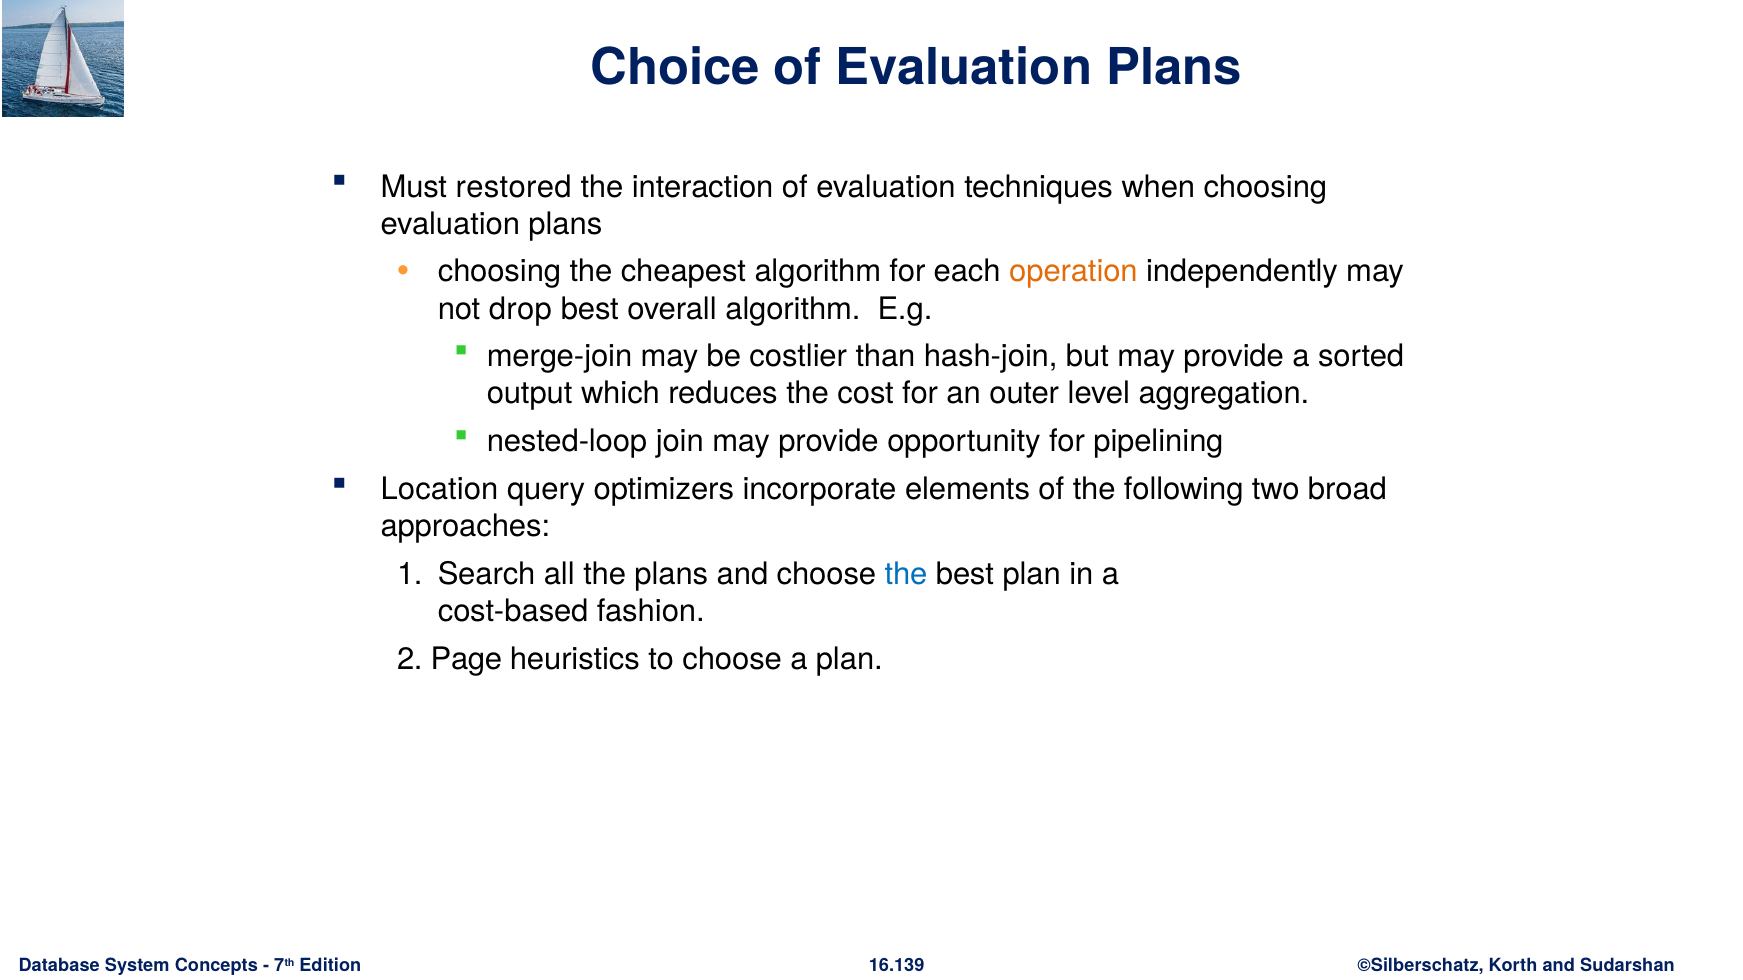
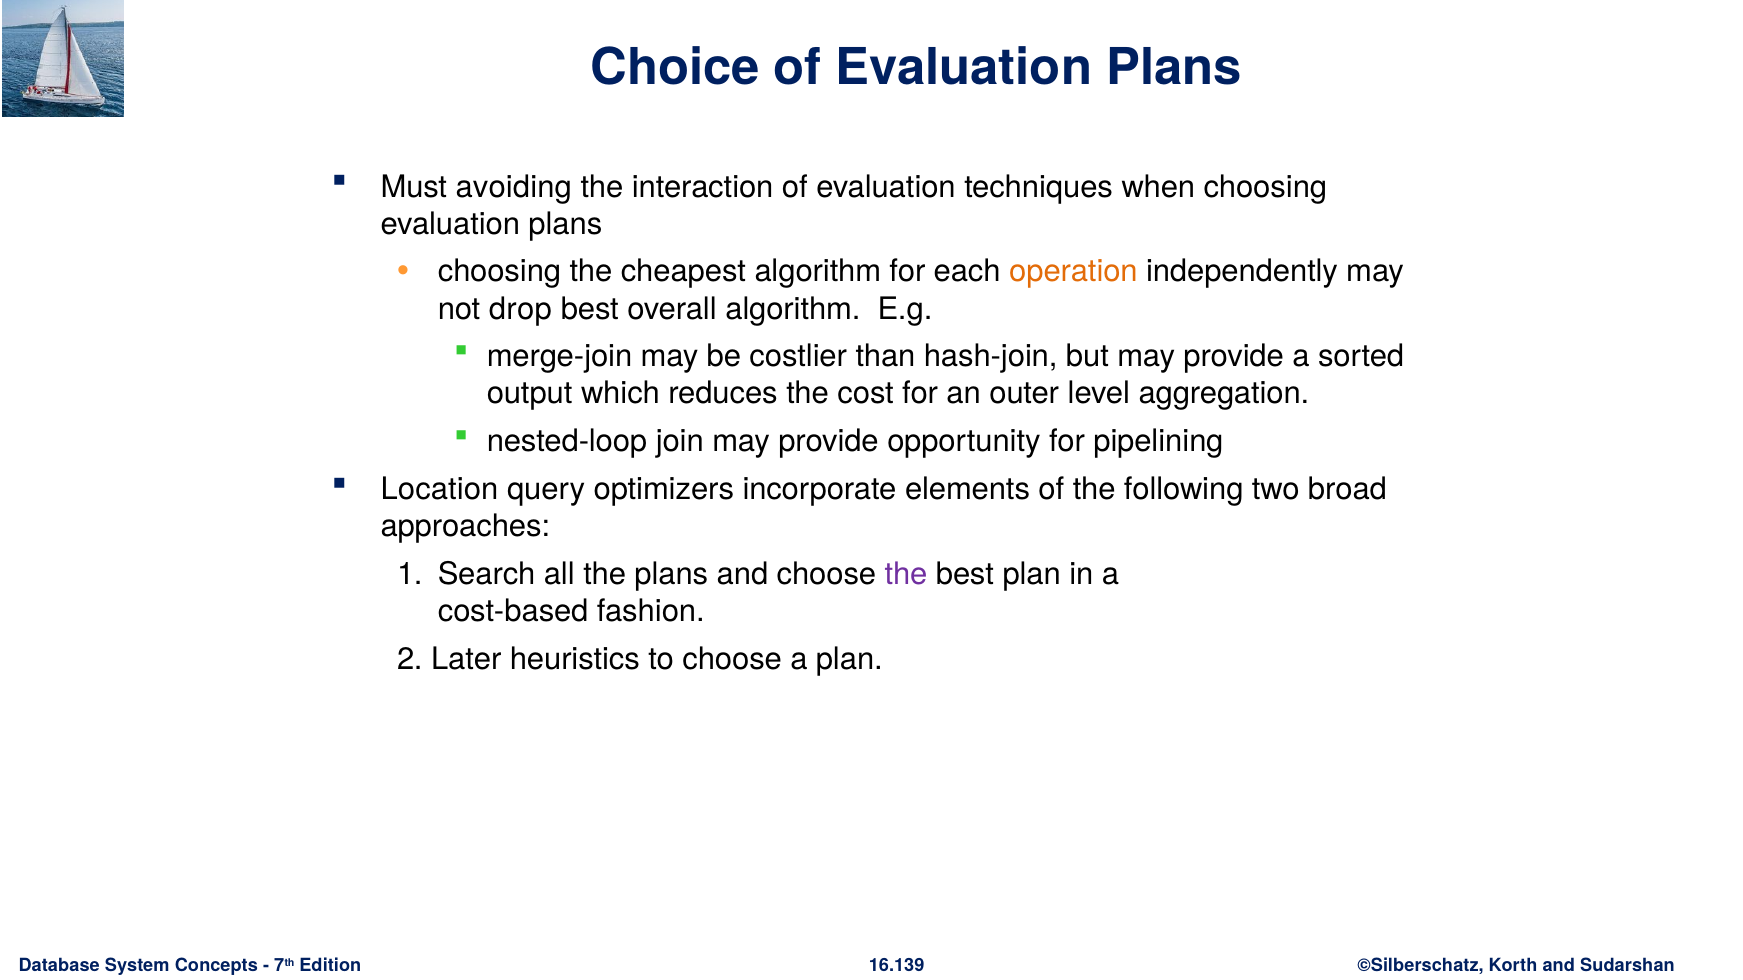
restored: restored -> avoiding (514, 187)
the colour: blue -> purple (906, 574)
Page: Page -> Later (466, 659)
